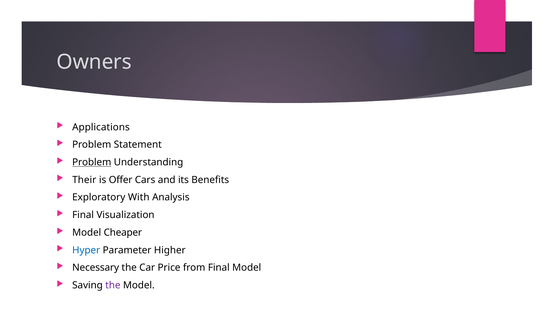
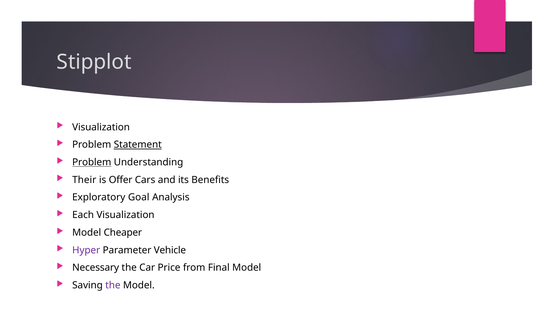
Owners: Owners -> Stipplot (94, 62)
Applications: Applications -> Visualization (101, 127)
Statement underline: none -> present (138, 145)
With: With -> Goal (139, 197)
Final: Final -> Each (83, 215)
Hyper colour: blue -> purple (86, 250)
Higher: Higher -> Vehicle (170, 250)
